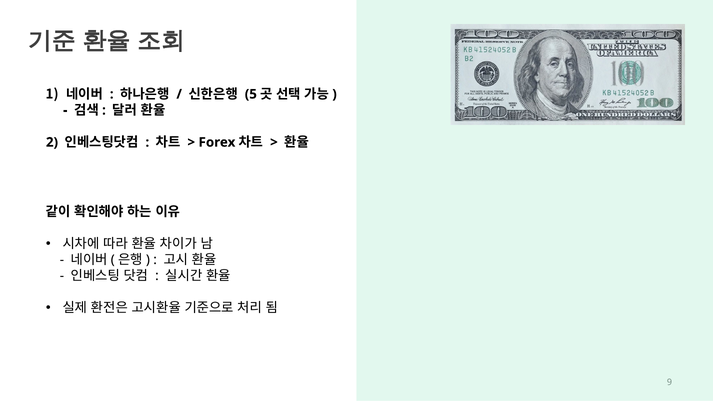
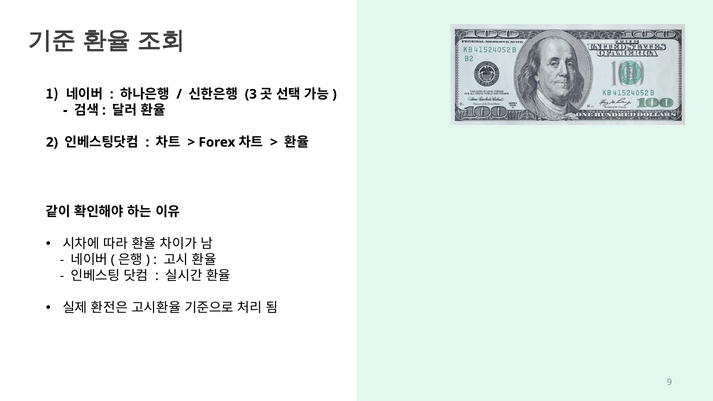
5: 5 -> 3 (251, 94)
